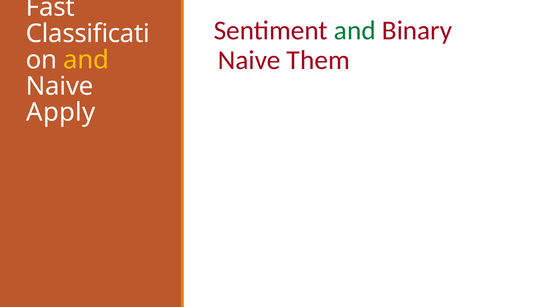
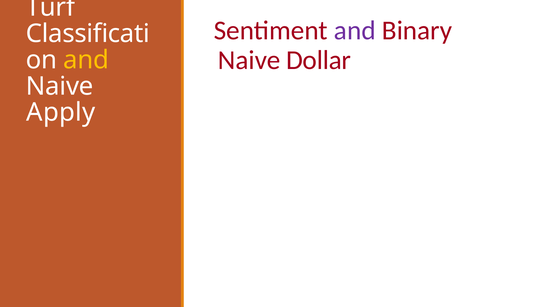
Fast: Fast -> Turf (50, 7)
and colour: green -> purple (355, 31)
Them: Them -> Dollar (319, 60)
